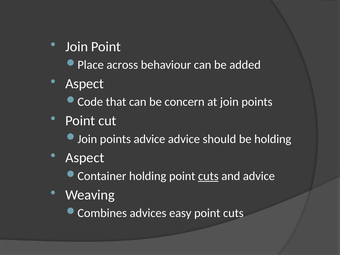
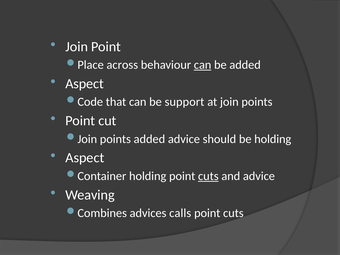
can underline: none -> present (203, 65)
concern: concern -> support (184, 102)
points advice: advice -> added (149, 139)
easy: easy -> calls (180, 213)
